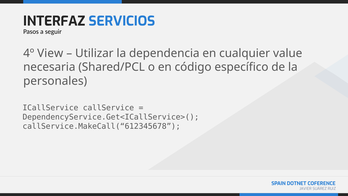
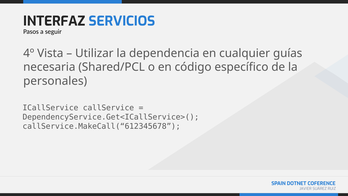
View: View -> Vista (50, 53)
value: value -> guías (288, 53)
